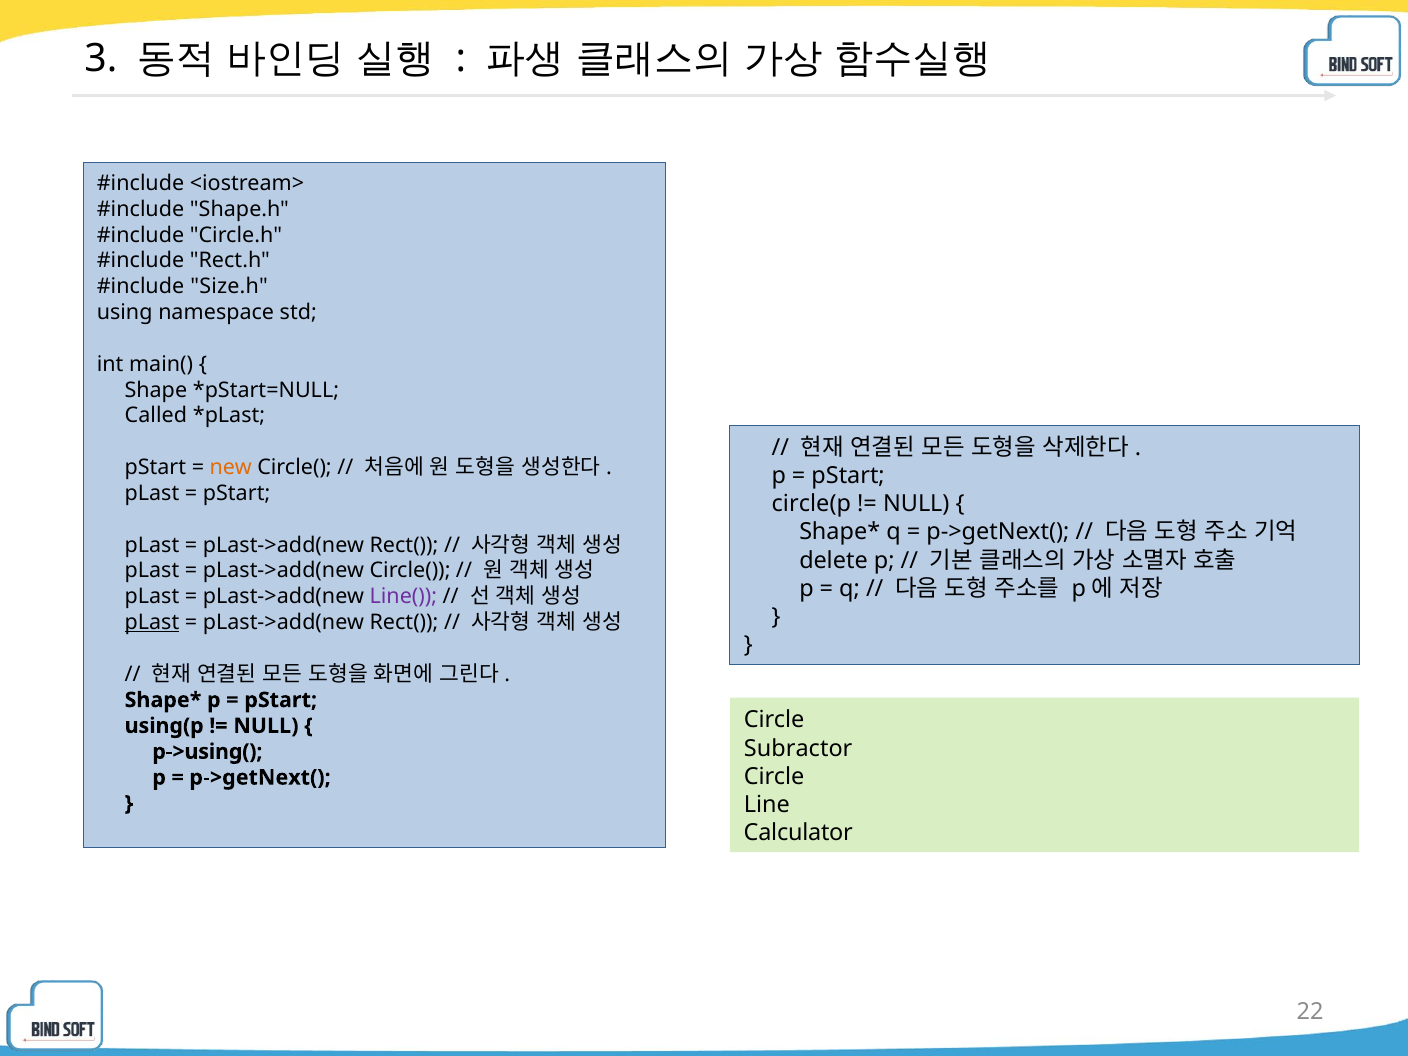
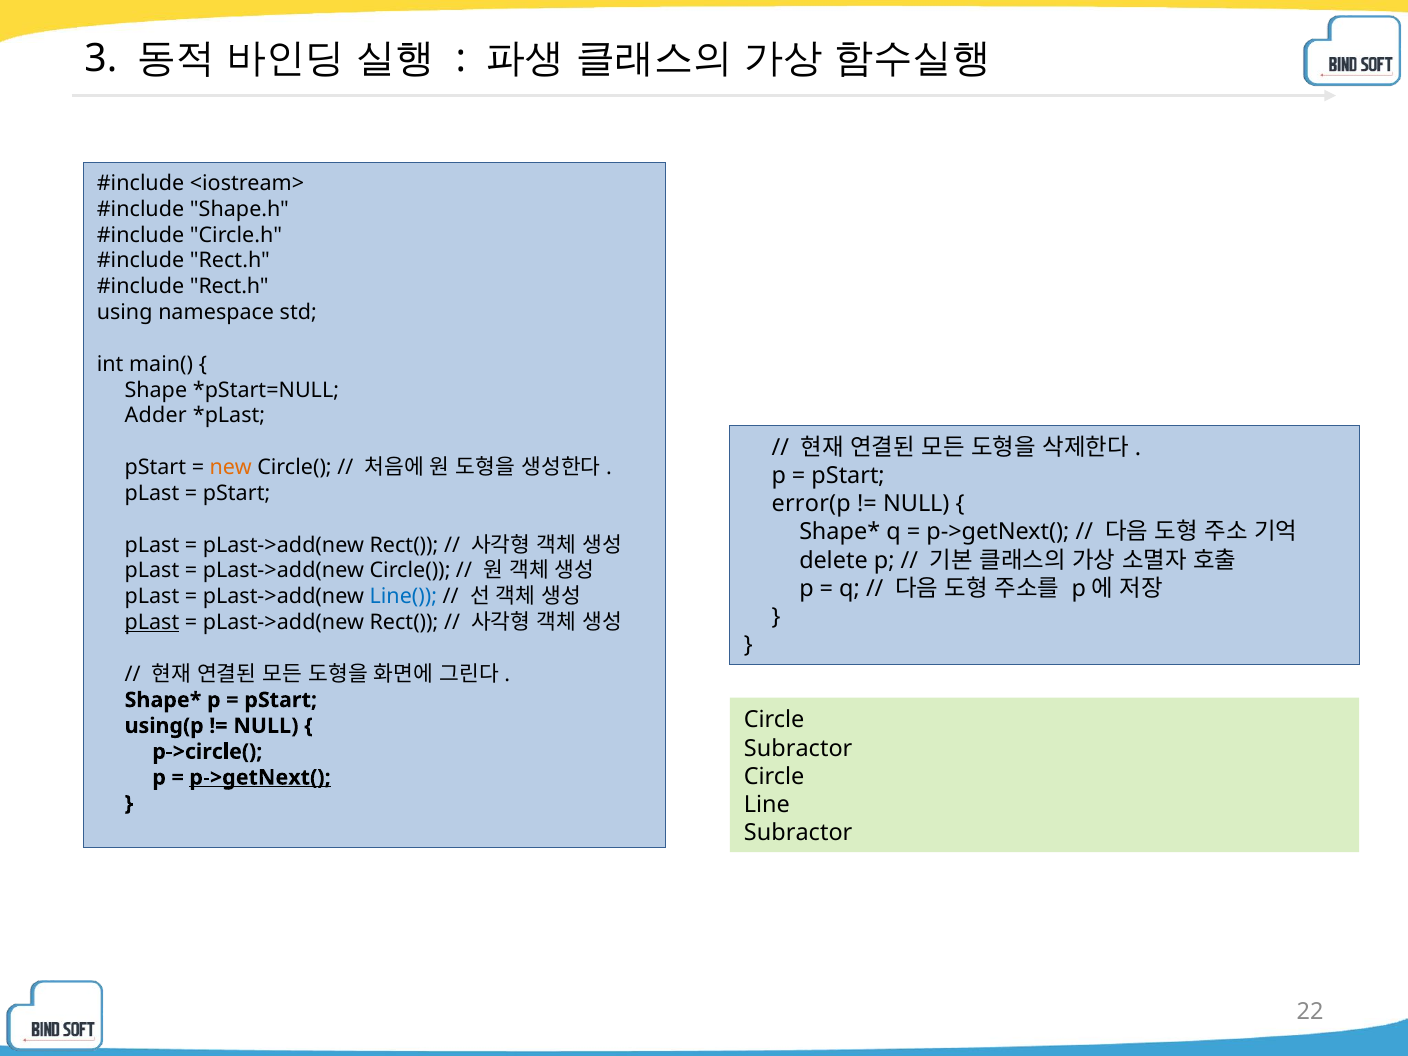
Size.h: Size.h -> Rect.h (229, 287)
Called: Called -> Adder (156, 416)
circle(p: circle(p -> error(p (811, 504)
Line( colour: purple -> blue (403, 597)
p->using(: p->using( -> p->circle( (207, 752)
p->getNext( underline: none -> present (260, 778)
Calculator: Calculator -> Subractor (798, 833)
